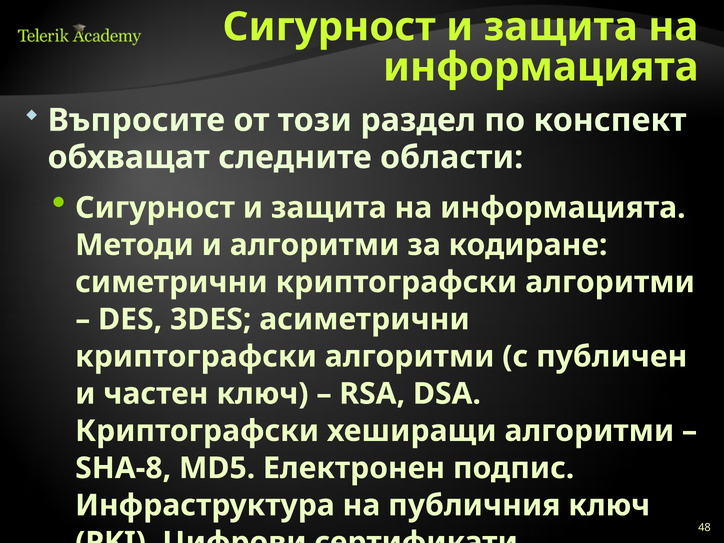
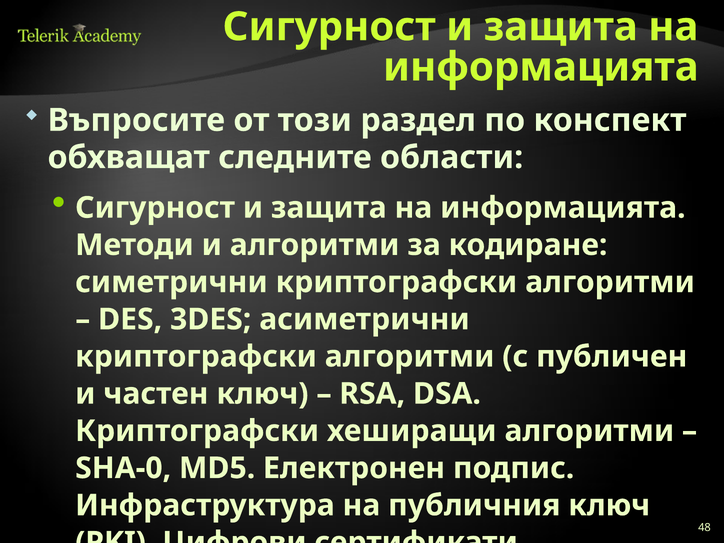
SHA-8: SHA-8 -> SHA-0 (123, 468)
